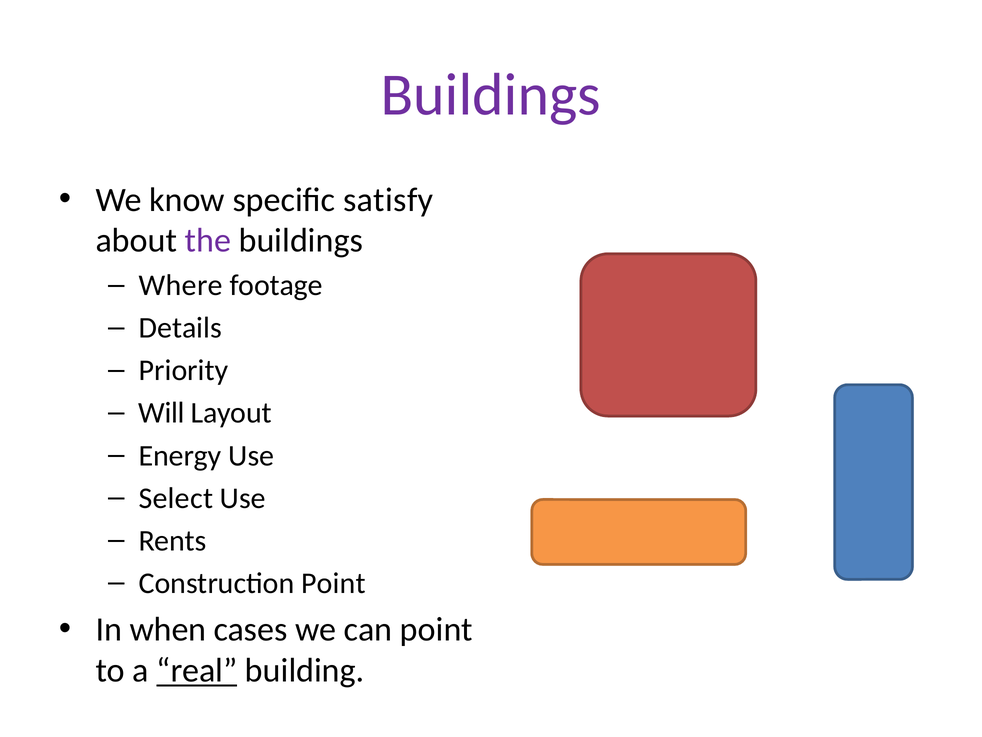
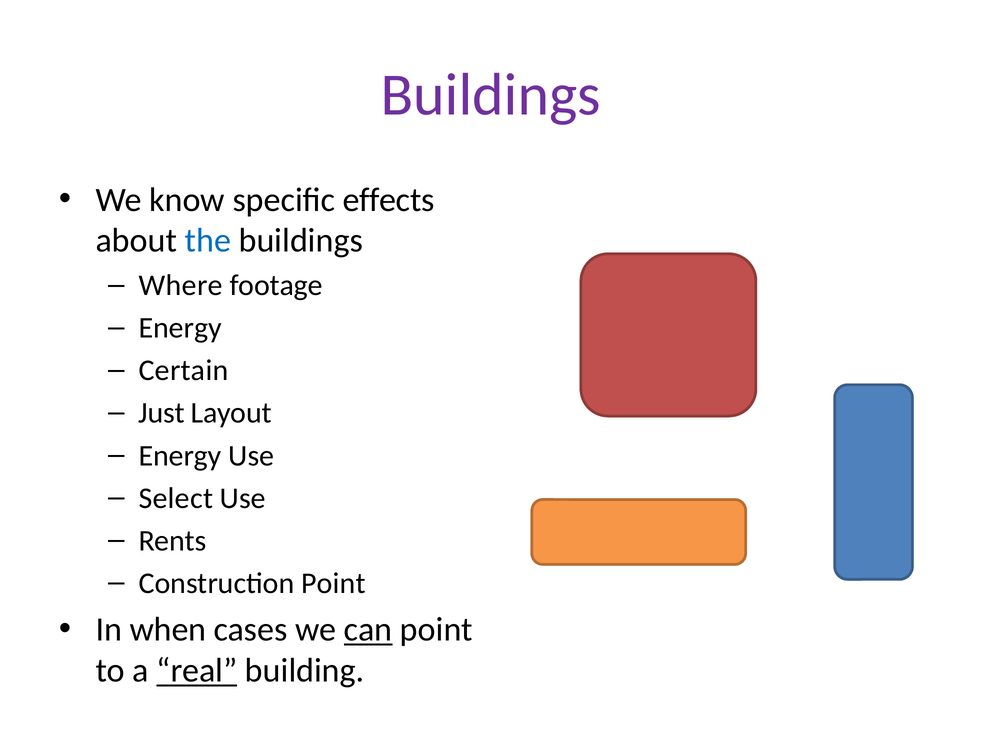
satisfy: satisfy -> effects (389, 200)
the colour: purple -> blue (208, 241)
Details: Details -> Energy (180, 328)
Priority: Priority -> Certain (184, 370)
Will: Will -> Just (161, 413)
can underline: none -> present (368, 629)
